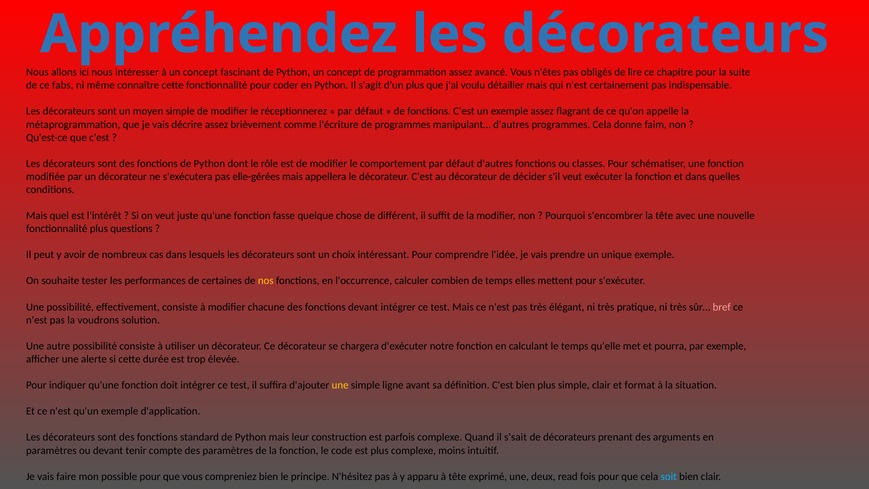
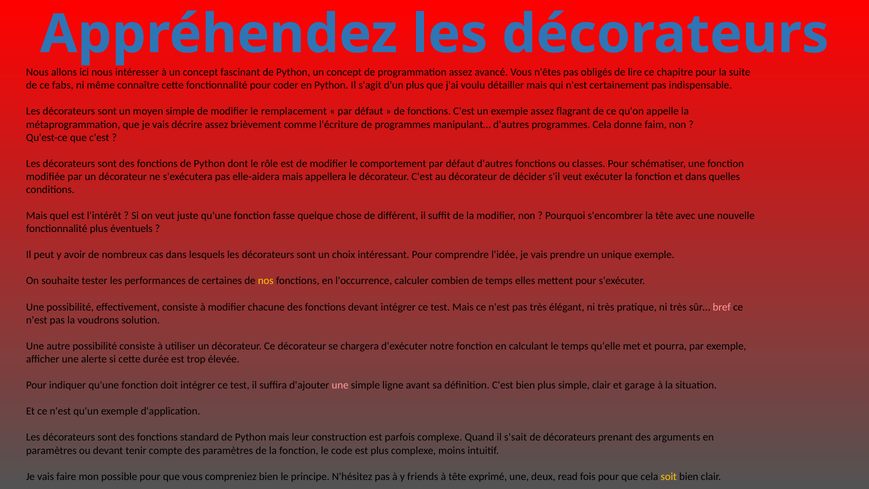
réceptionnerez: réceptionnerez -> remplacement (294, 111)
elle-gérées: elle-gérées -> elle-aidera (256, 177)
questions: questions -> éventuels (131, 229)
une colour: yellow -> pink (340, 385)
format: format -> garage (640, 385)
apparu: apparu -> friends (423, 476)
soit colour: light blue -> yellow (669, 476)
